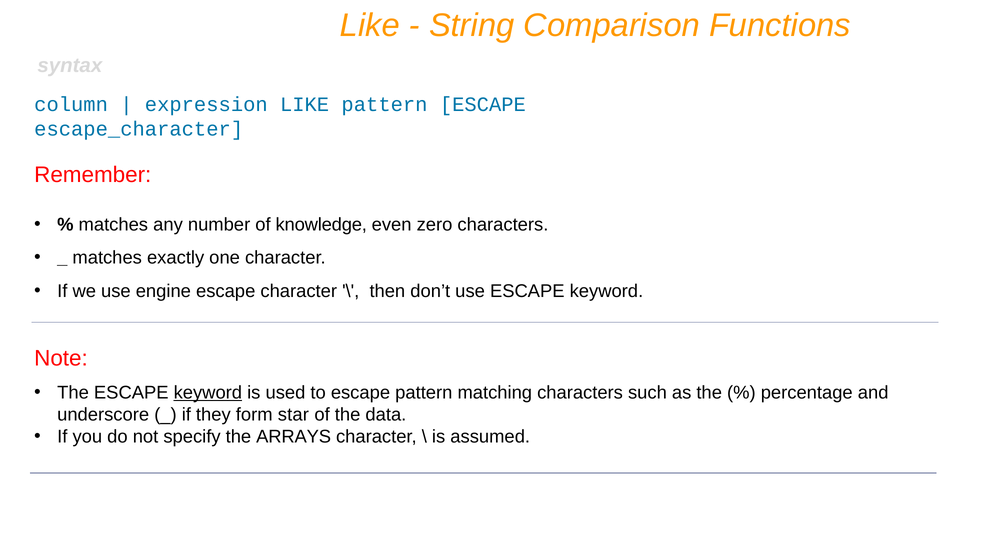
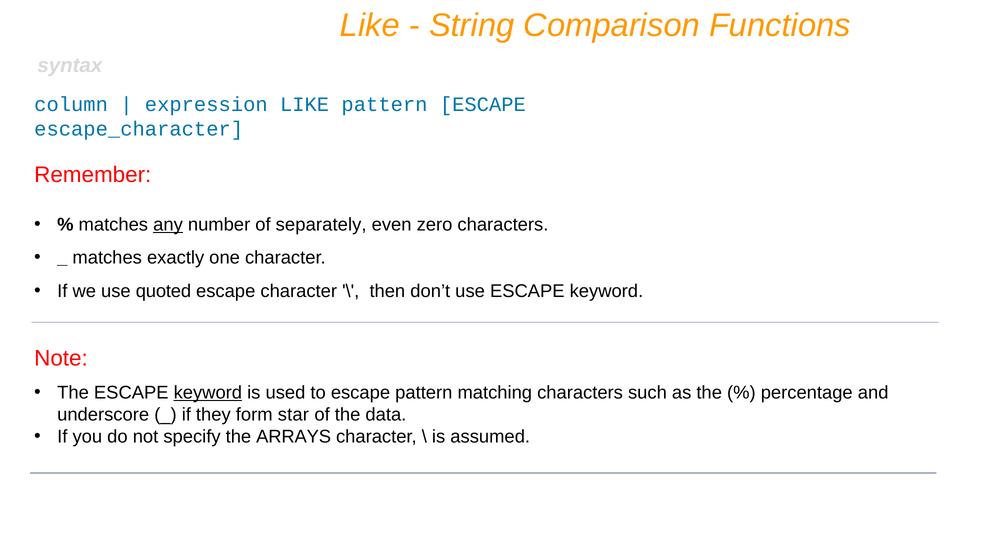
any underline: none -> present (168, 225)
knowledge: knowledge -> separately (321, 225)
engine: engine -> quoted (163, 291)
